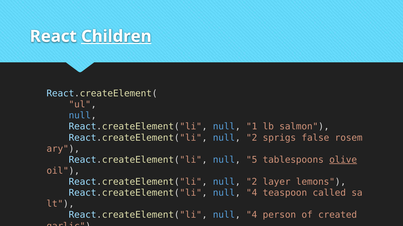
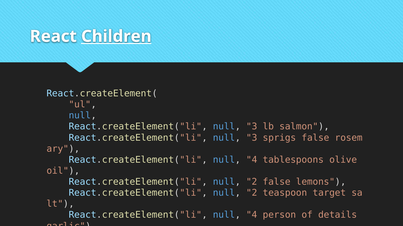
1: 1 -> 3 (252, 127)
2: 2 -> 3 (252, 138)
5: 5 -> 4 (252, 160)
olive underline: present -> none (343, 160)
2 layer: layer -> false (277, 182)
4: 4 -> 2 (252, 193)
called: called -> target (329, 193)
created: created -> details (338, 216)
